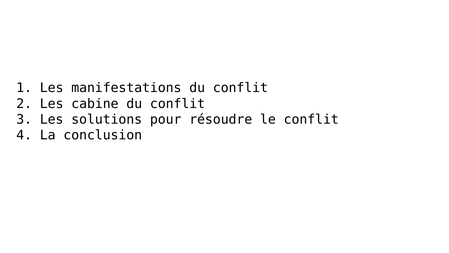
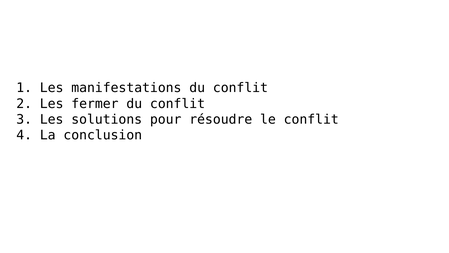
cabine: cabine -> fermer (95, 104)
